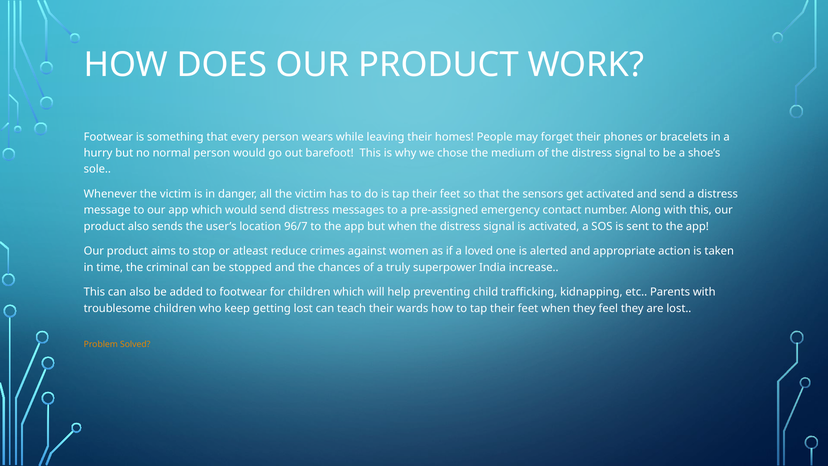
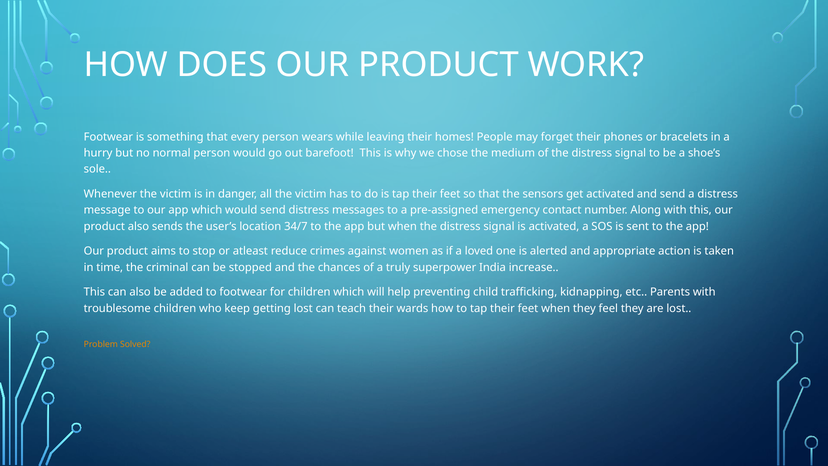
96/7: 96/7 -> 34/7 (296, 226)
